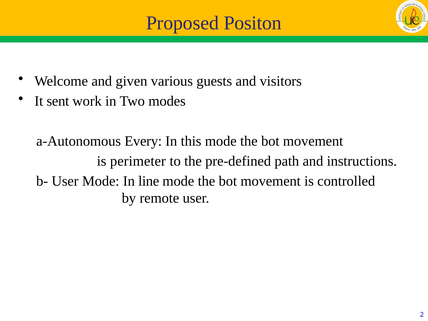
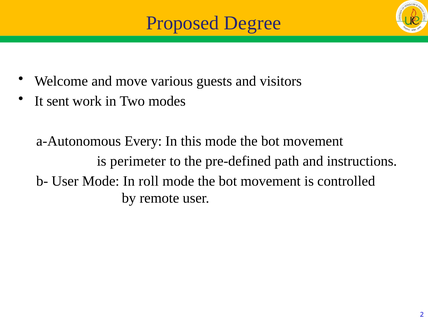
Positon: Positon -> Degree (253, 23)
given: given -> move (131, 81)
line: line -> roll (149, 181)
